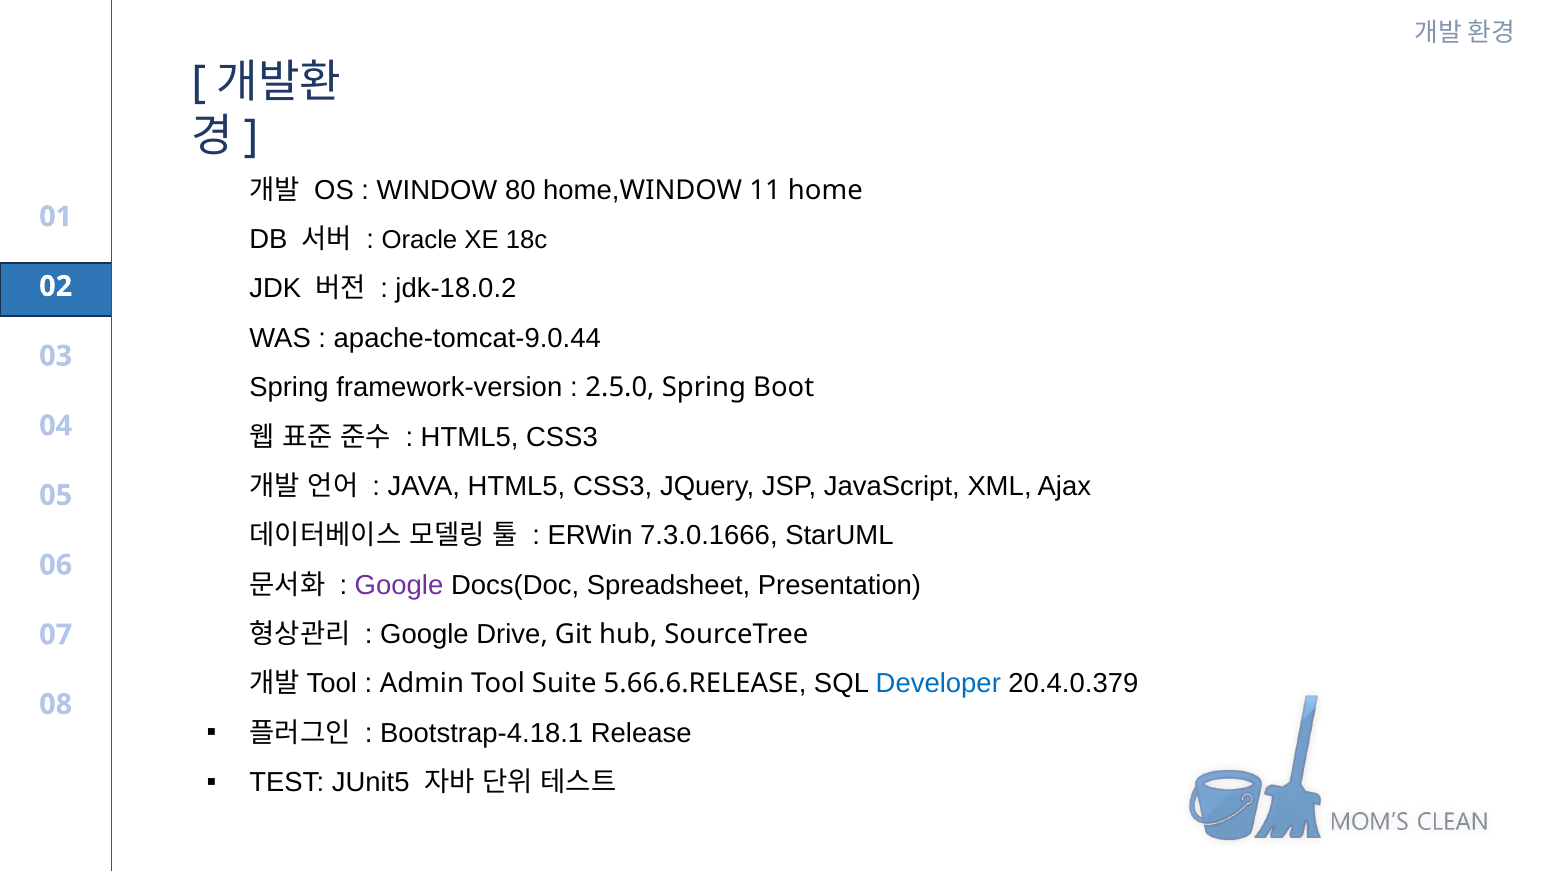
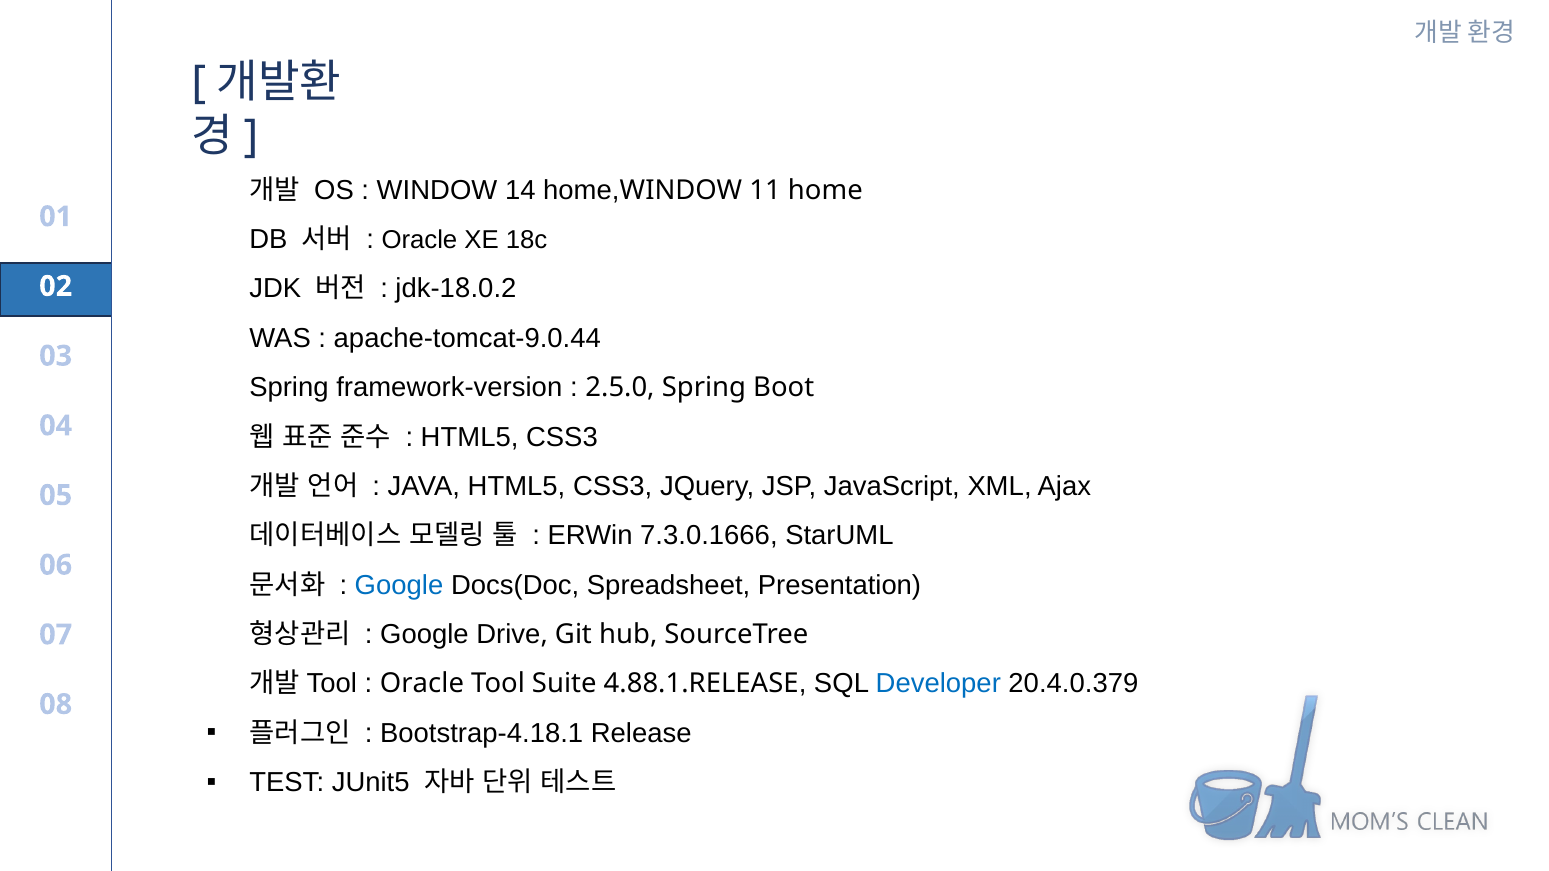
80: 80 -> 14 (520, 190)
Google colour: purple -> blue (399, 585)
Admin: Admin -> Oracle (422, 684)
5.66.6.RELEASE: 5.66.6.RELEASE -> 4.88.1.RELEASE (701, 684)
